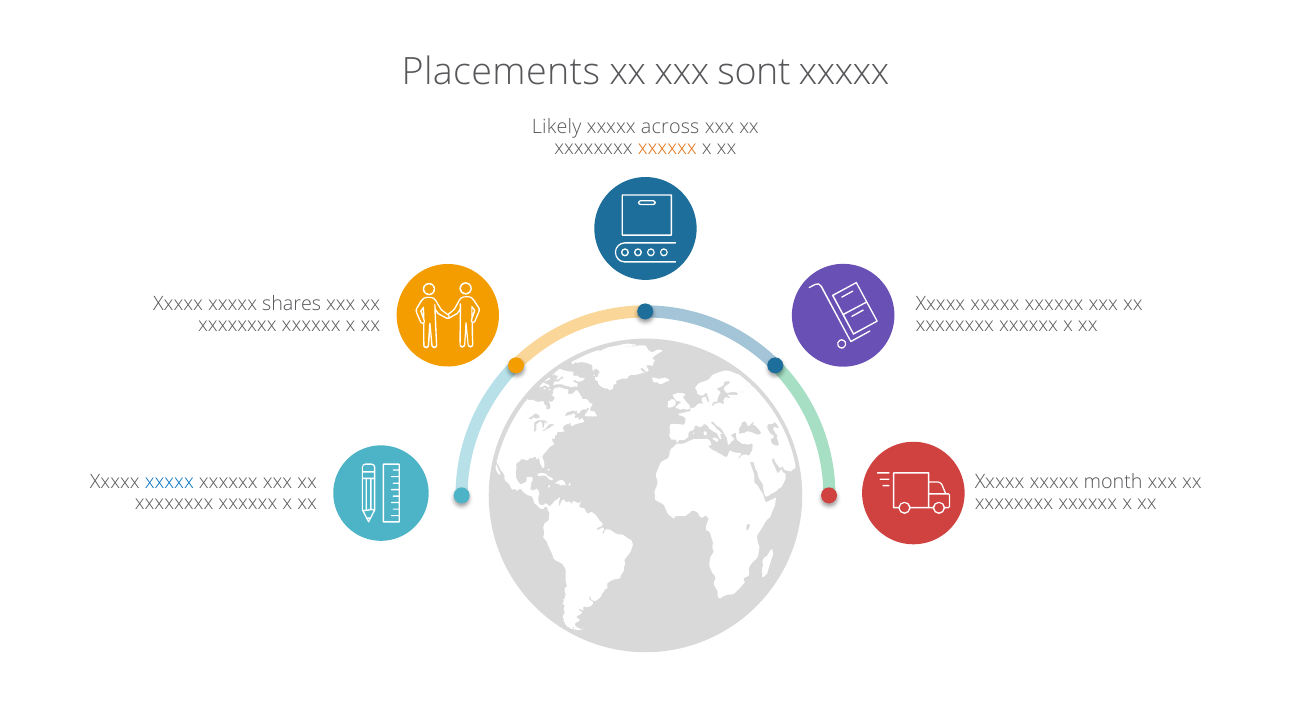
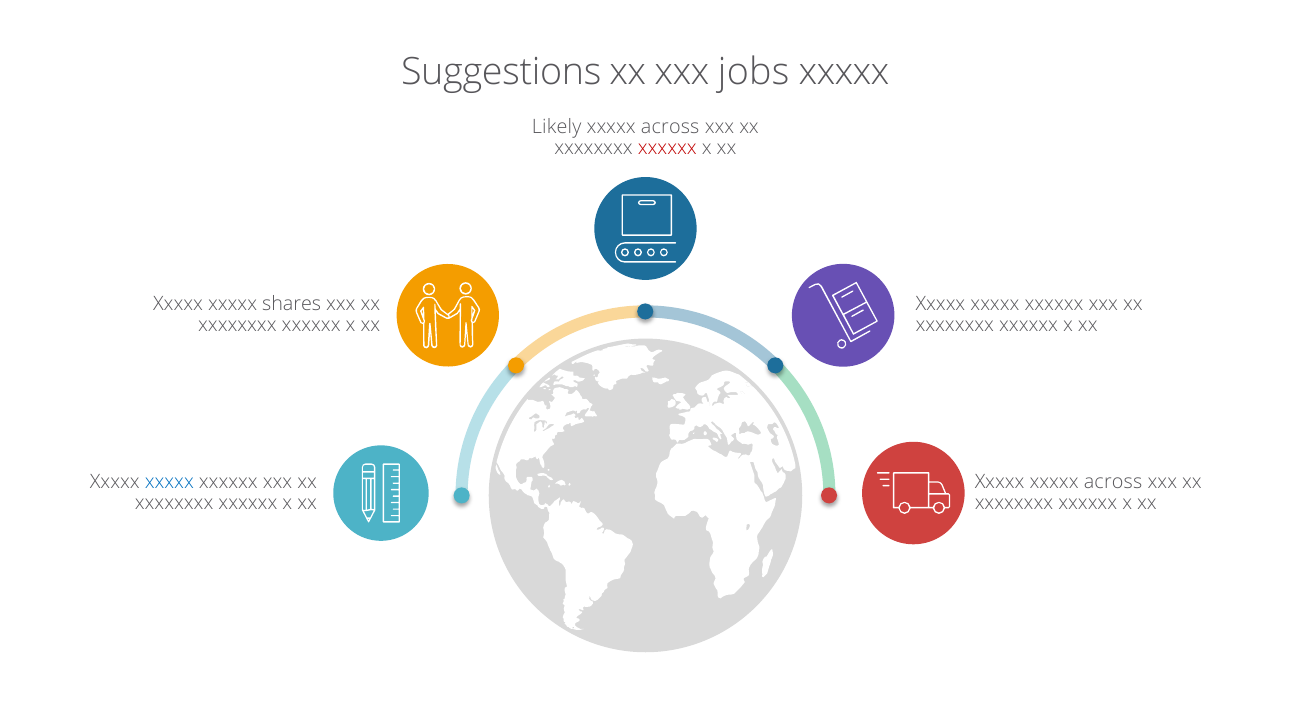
Placements: Placements -> Suggestions (501, 72)
sont: sont -> jobs (754, 72)
xxxxxx colour: orange -> red (667, 148)
Xxxxx xxxxx month: month -> across (1113, 482)
